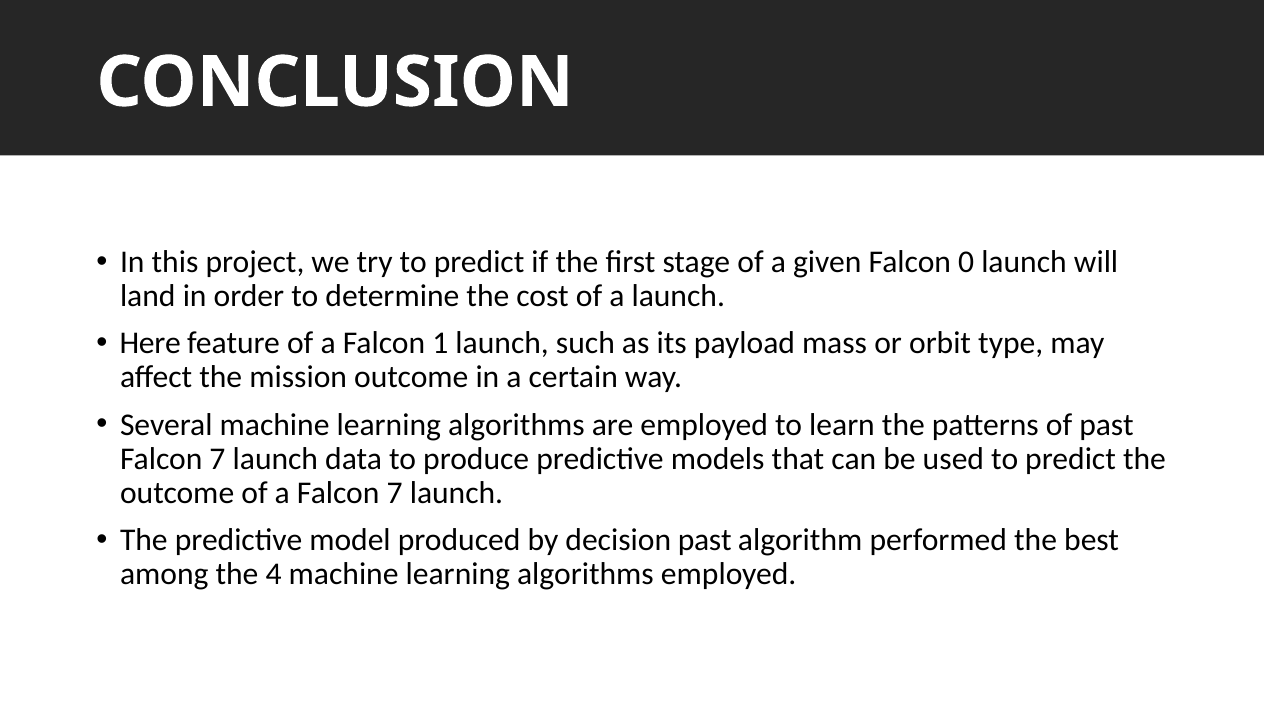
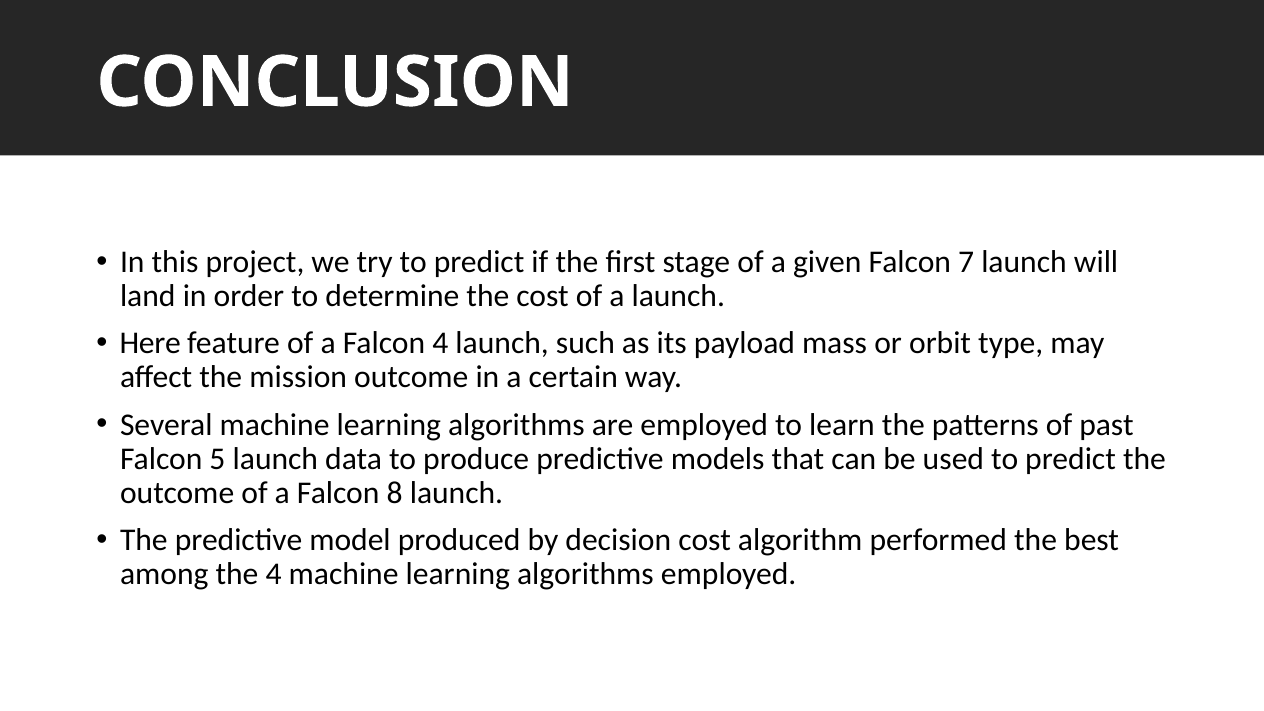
0: 0 -> 7 (966, 262)
Falcon 1: 1 -> 4 (440, 343)
7: 7 -> 5 (217, 459)
a Falcon 7: 7 -> 8 (395, 493)
decision past: past -> cost (705, 540)
